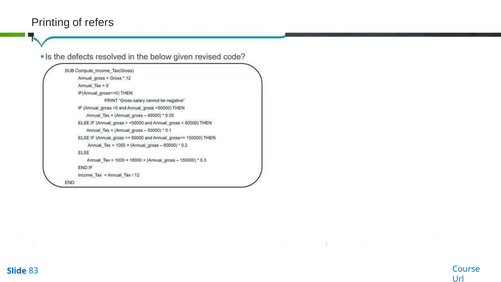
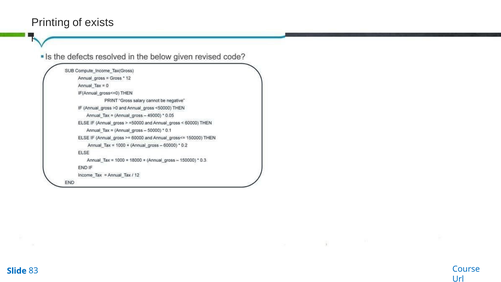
refers: refers -> exists (99, 23)
